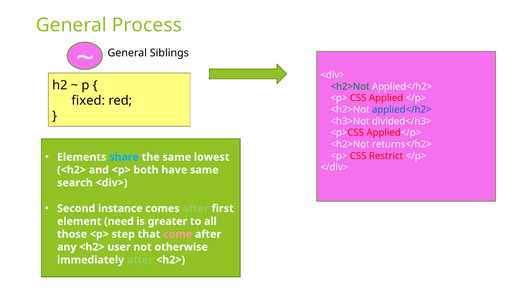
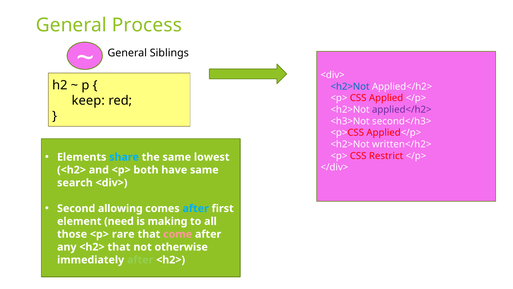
<h2>Not colour: green -> blue (350, 86)
fixed: fixed -> keep (88, 100)
applied</h2> colour: blue -> purple (402, 110)
divided</h3>: divided</h3> -> second</h3> (402, 121)
returns</h2>: returns</h2> -> written</h2> (402, 144)
instance: instance -> allowing (120, 208)
after colour: light green -> light blue (196, 208)
greater: greater -> making (167, 221)
step: step -> rare (123, 234)
<h2> user: user -> that (119, 247)
